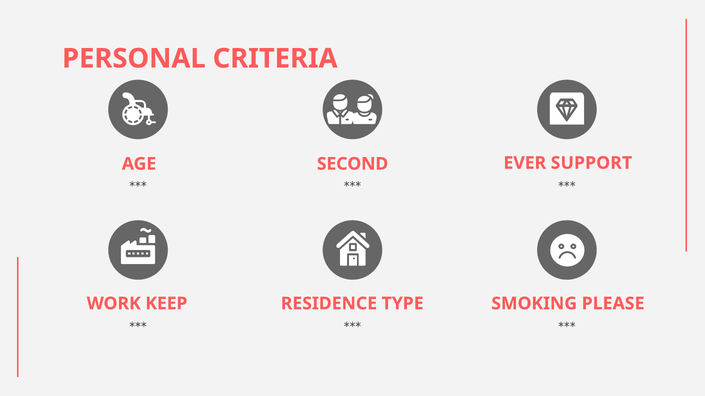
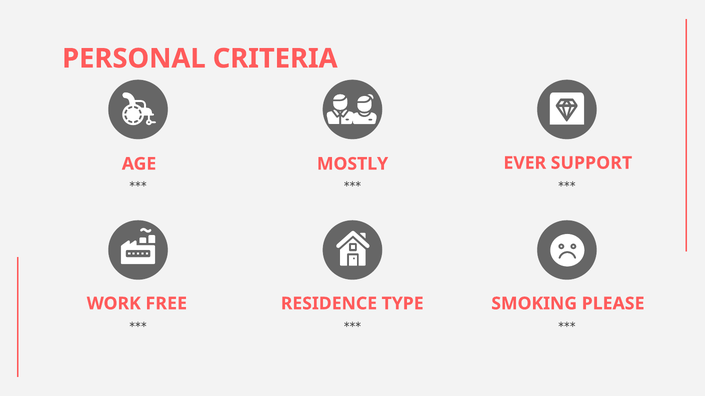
SECOND: SECOND -> MOSTLY (352, 164)
KEEP: KEEP -> FREE (166, 304)
